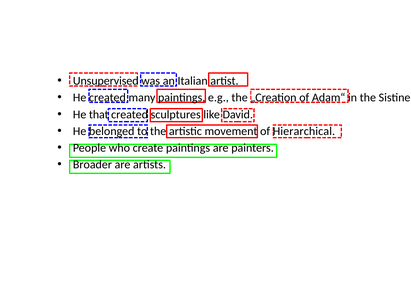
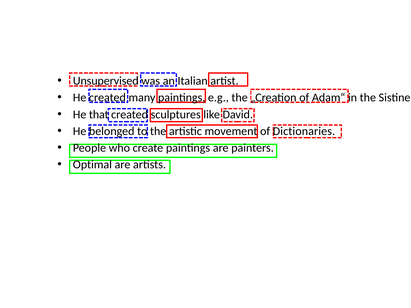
Hierarchical: Hierarchical -> Dictionaries (304, 131)
Broader: Broader -> Optimal (92, 165)
